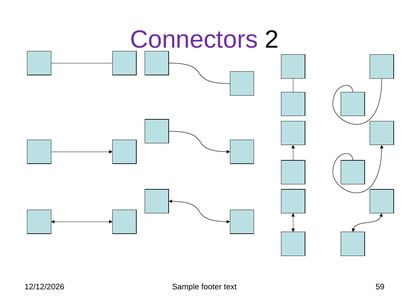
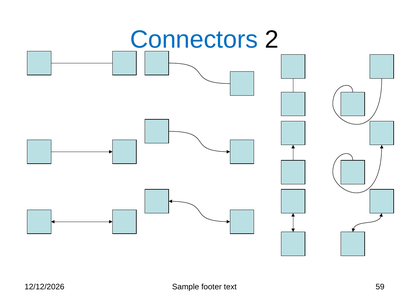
Connectors colour: purple -> blue (194, 40)
